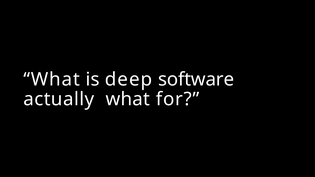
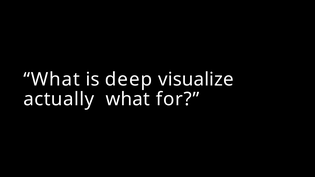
software: software -> visualize (196, 79)
